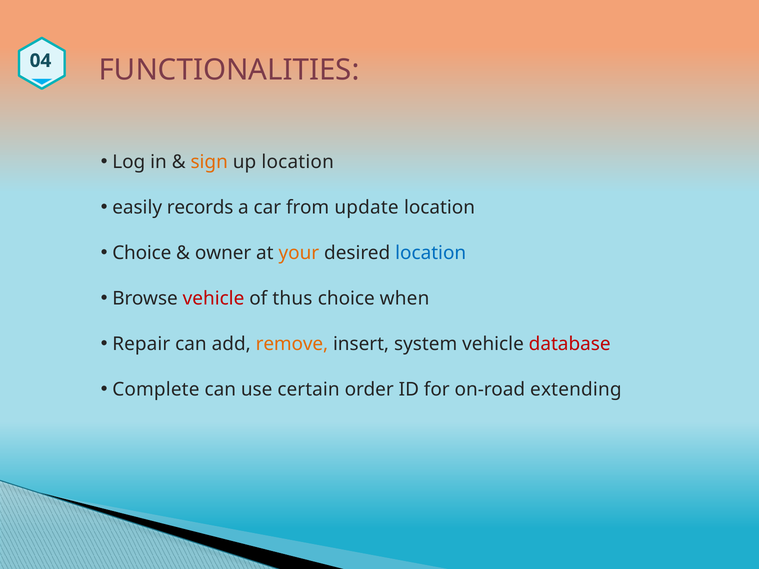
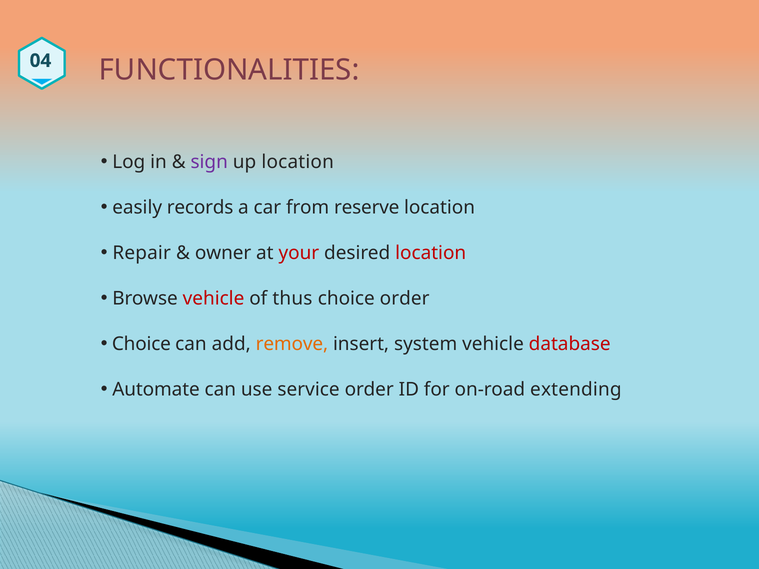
sign colour: orange -> purple (209, 162)
update: update -> reserve (367, 207)
Choice: Choice -> Repair (142, 253)
your colour: orange -> red (299, 253)
location colour: blue -> red (431, 253)
choice when: when -> order (405, 299)
Repair: Repair -> Choice (141, 344)
Complete: Complete -> Automate (156, 390)
certain: certain -> service (309, 390)
